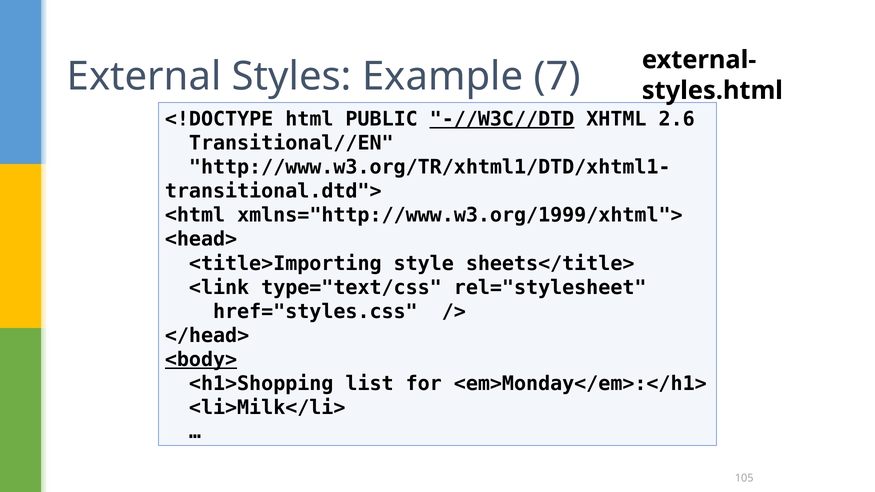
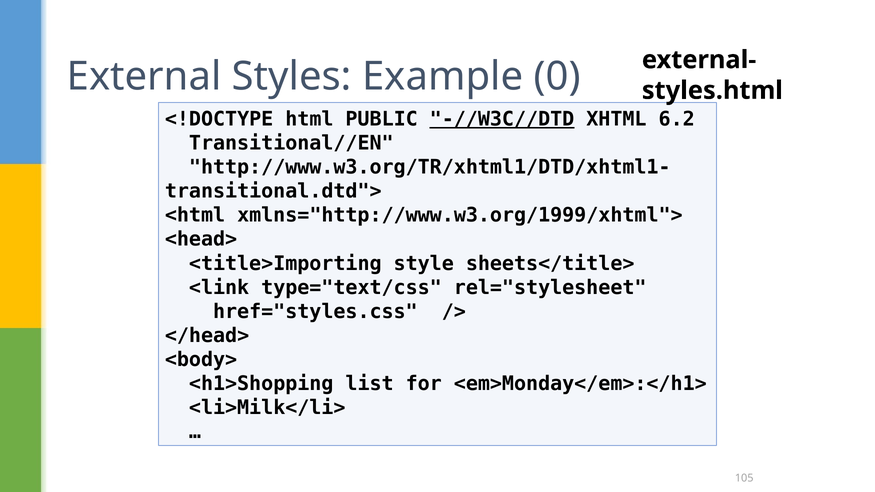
7: 7 -> 0 (557, 77)
2.6: 2.6 -> 6.2 (677, 119)
<body> underline: present -> none (201, 360)
